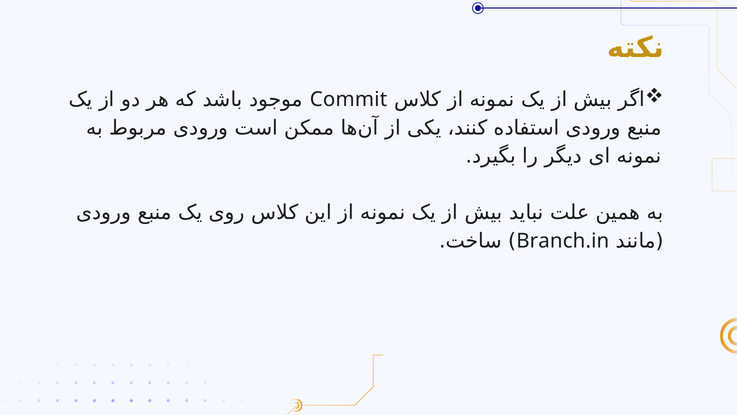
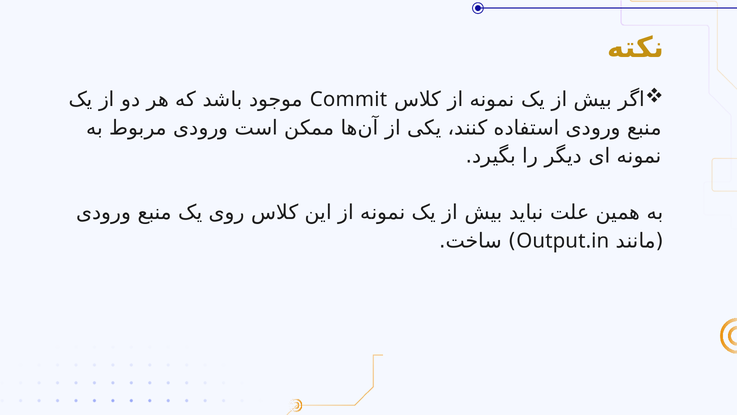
Branch.in: Branch.in -> Output.in (563, 241)
